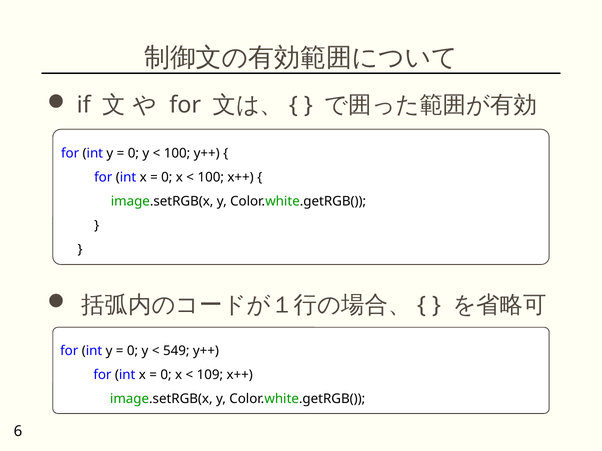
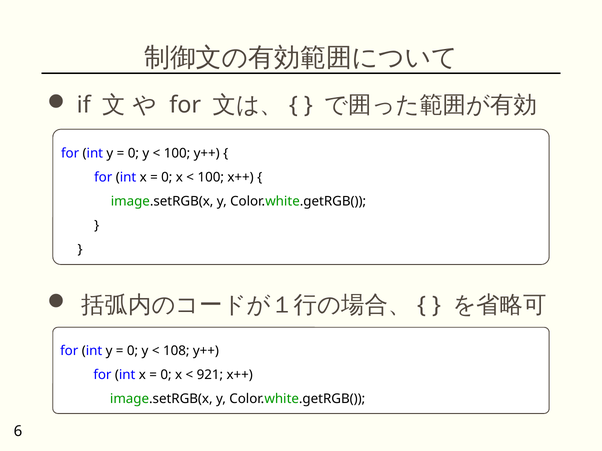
549: 549 -> 108 (176, 351)
109: 109 -> 921 (210, 375)
